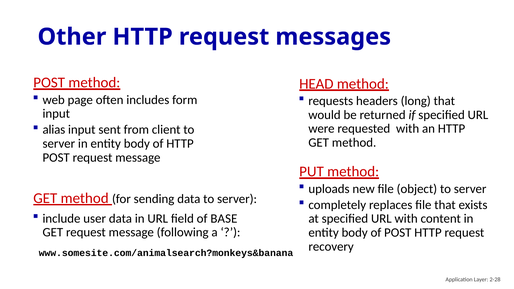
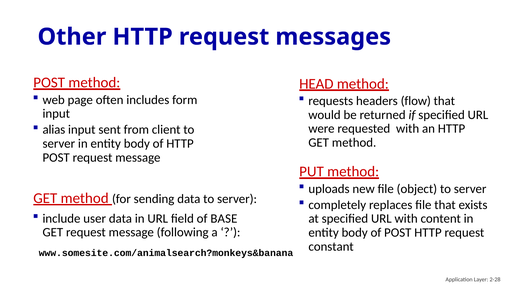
long: long -> flow (416, 101)
recovery: recovery -> constant (331, 247)
